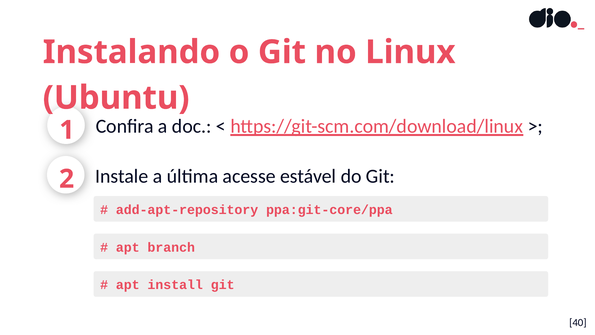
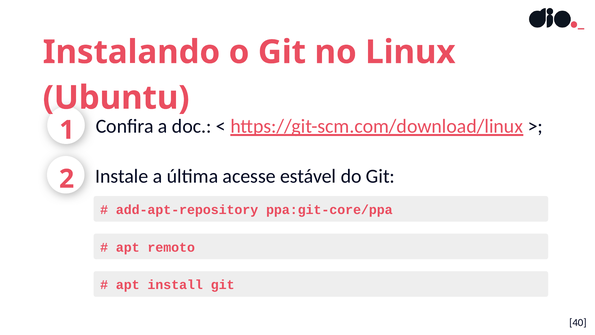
branch: branch -> remoto (171, 247)
